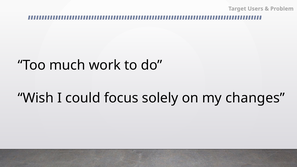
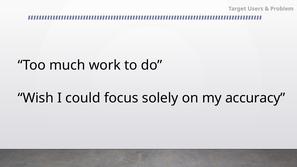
changes: changes -> accuracy (255, 98)
